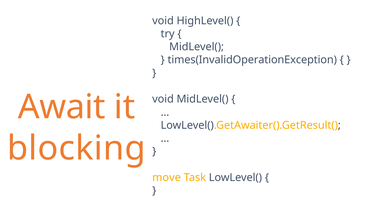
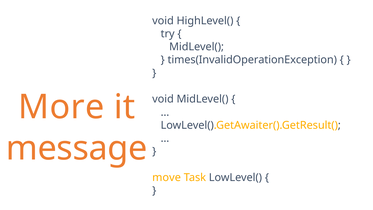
Await: Await -> More (61, 107)
blocking: blocking -> message (77, 148)
